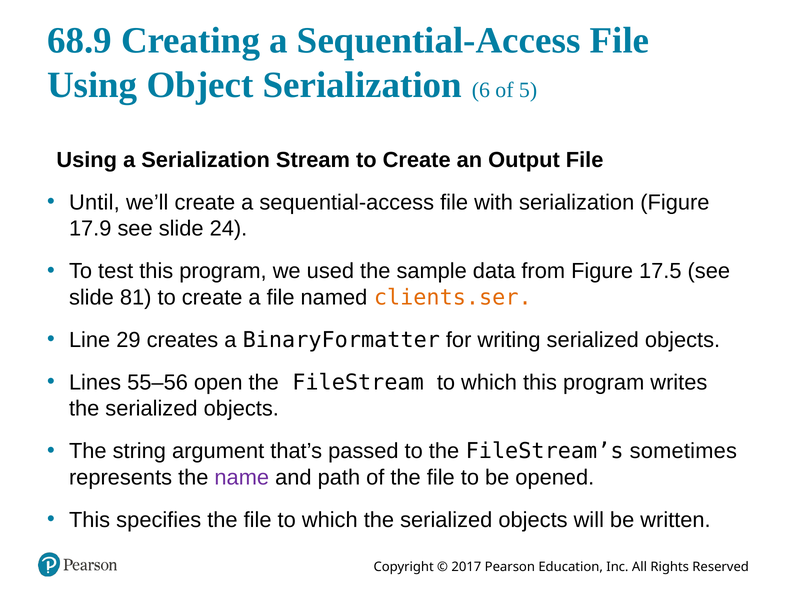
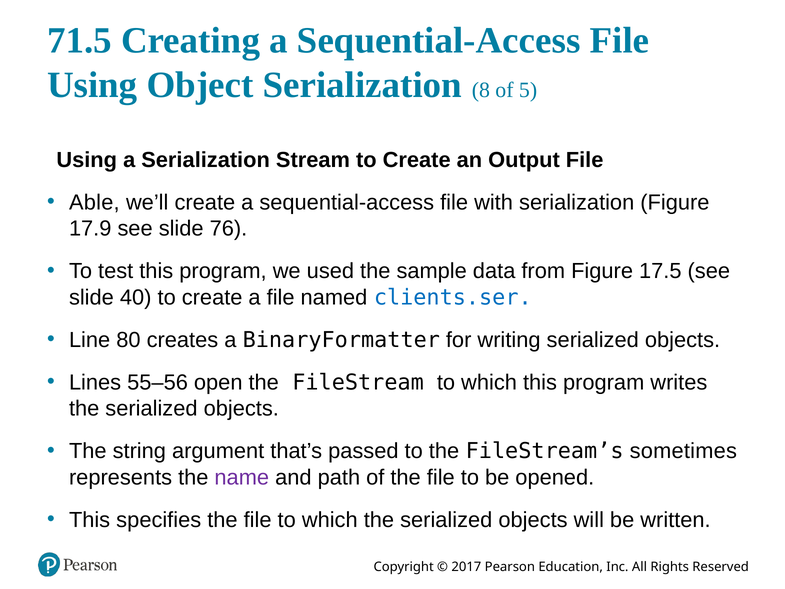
68.9: 68.9 -> 71.5 (79, 41)
6: 6 -> 8 (481, 90)
Until: Until -> Able (94, 202)
24: 24 -> 76 (228, 229)
81: 81 -> 40 (136, 297)
clients.ser colour: orange -> blue (453, 297)
29: 29 -> 80 (128, 340)
